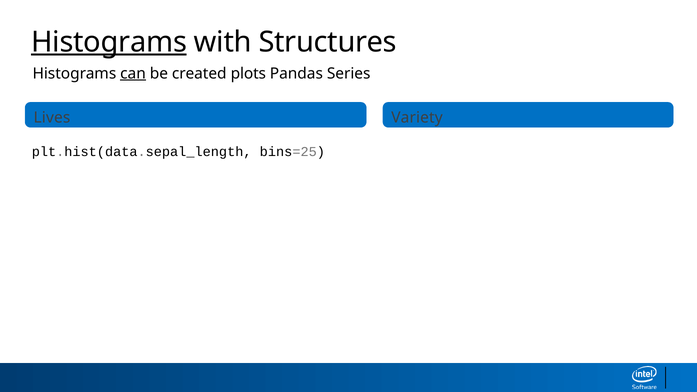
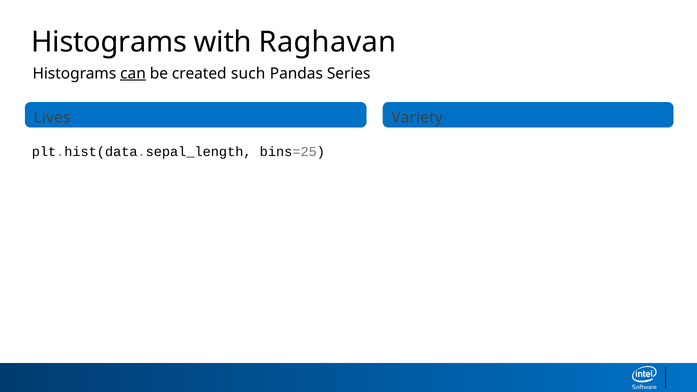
Histograms underline: present -> none (109, 42)
Structures: Structures -> Raghavan (327, 42)
plots: plots -> such (248, 74)
